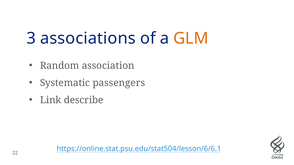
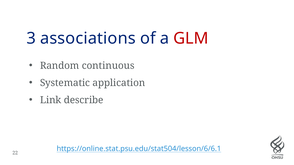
GLM colour: orange -> red (191, 38)
association: association -> continuous (108, 66)
passengers: passengers -> application (119, 83)
